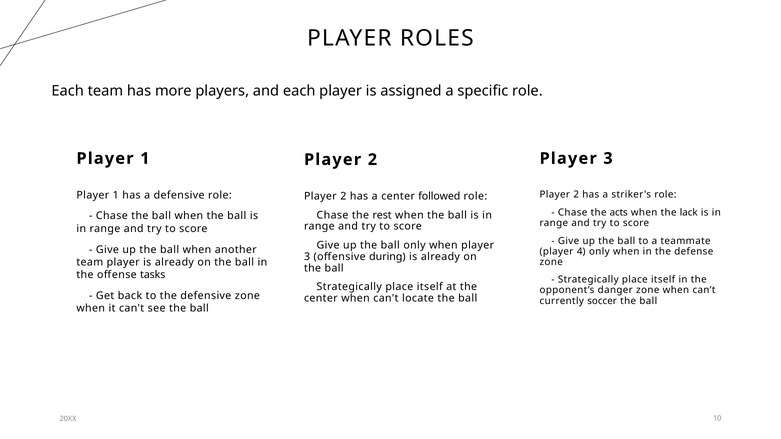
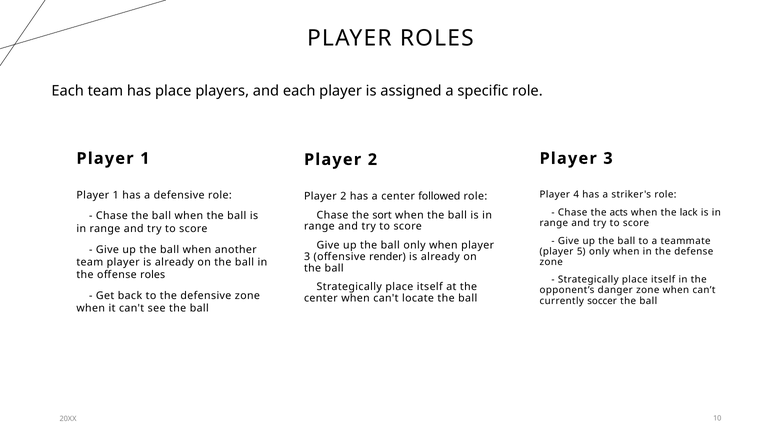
has more: more -> place (173, 91)
2: 2 -> 4 (576, 195)
rest: rest -> sort (382, 215)
4: 4 -> 5 (581, 252)
during: during -> render (387, 257)
offense tasks: tasks -> roles (153, 275)
